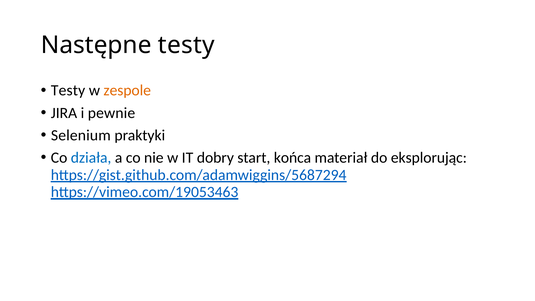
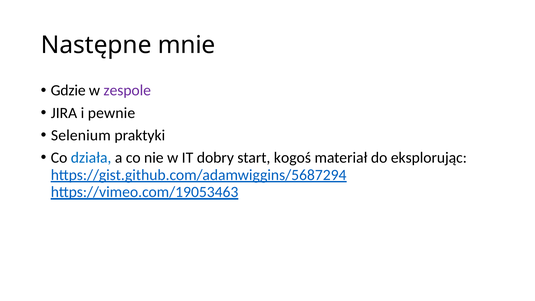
Następne testy: testy -> mnie (187, 45)
Testy: Testy -> Gdzie (68, 90)
zespole colour: orange -> purple (127, 90)
końca: końca -> kogoś (292, 158)
